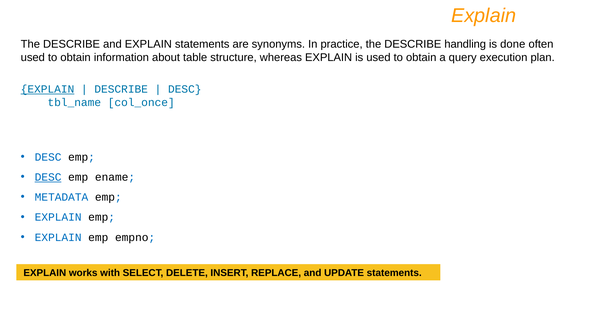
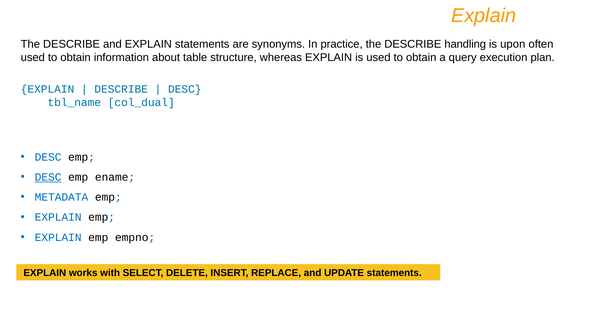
done: done -> upon (513, 44)
EXPLAIN underline: present -> none (48, 89)
col_once: col_once -> col_dual (141, 103)
